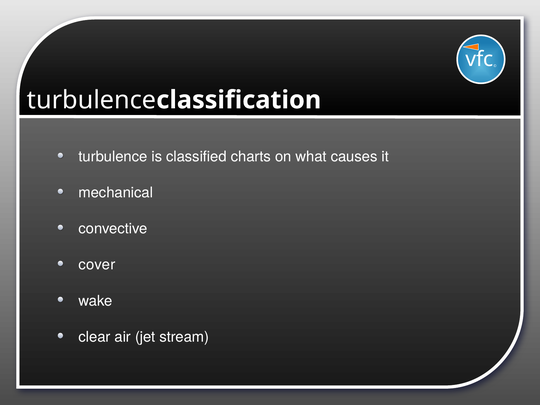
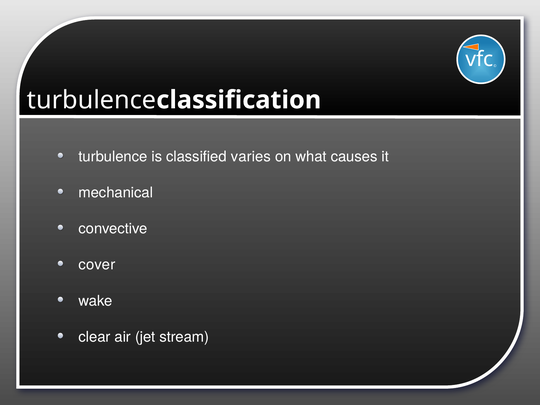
charts: charts -> varies (251, 157)
